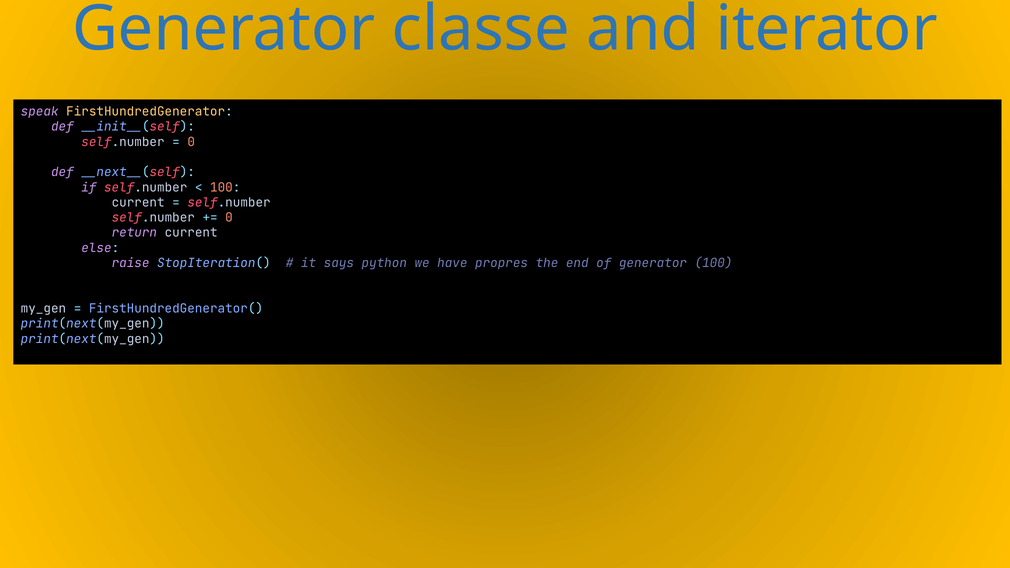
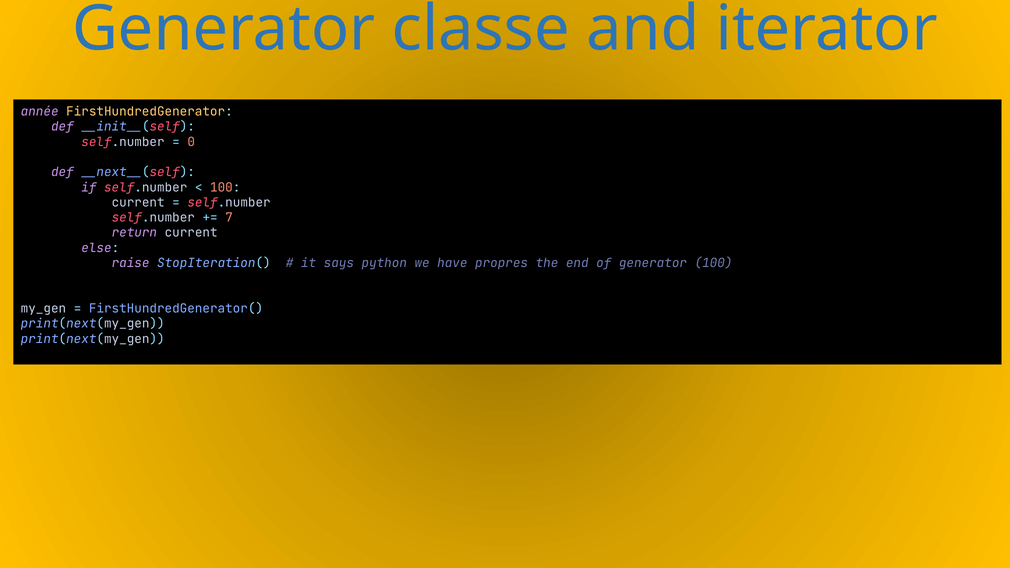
speak: speak -> année (40, 112)
0: 0 -> 7 (229, 218)
